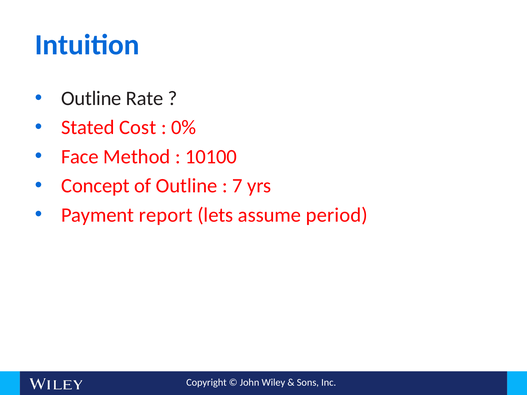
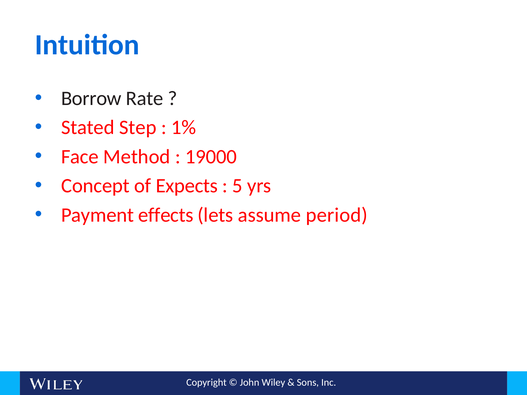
Outline: Outline -> Borrow (91, 98)
Cost: Cost -> Step (138, 128)
0%: 0% -> 1% (184, 128)
10100: 10100 -> 19000 (211, 157)
of Outline: Outline -> Expects (187, 186)
7: 7 -> 5 (237, 186)
report: report -> effects (166, 215)
